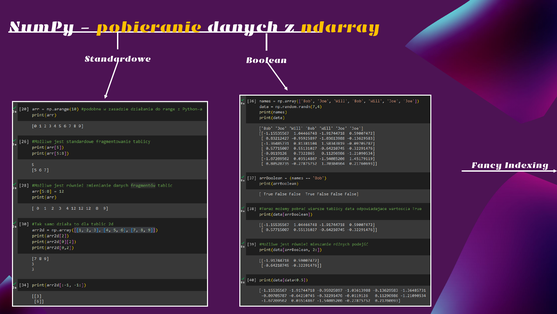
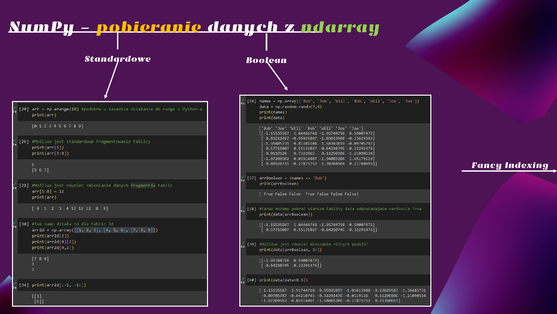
ndarray colour: yellow -> light green (340, 27)
